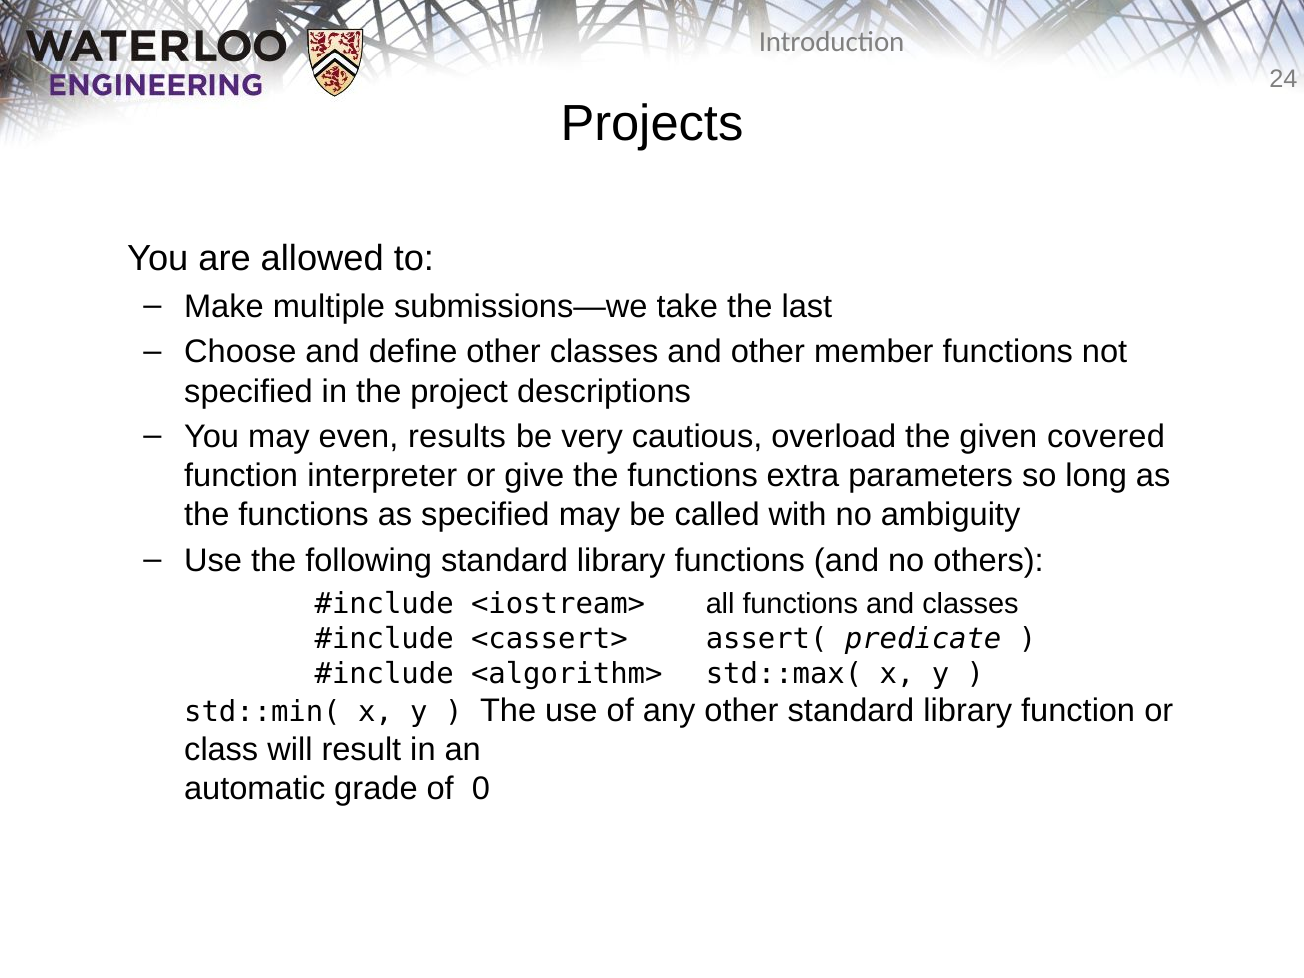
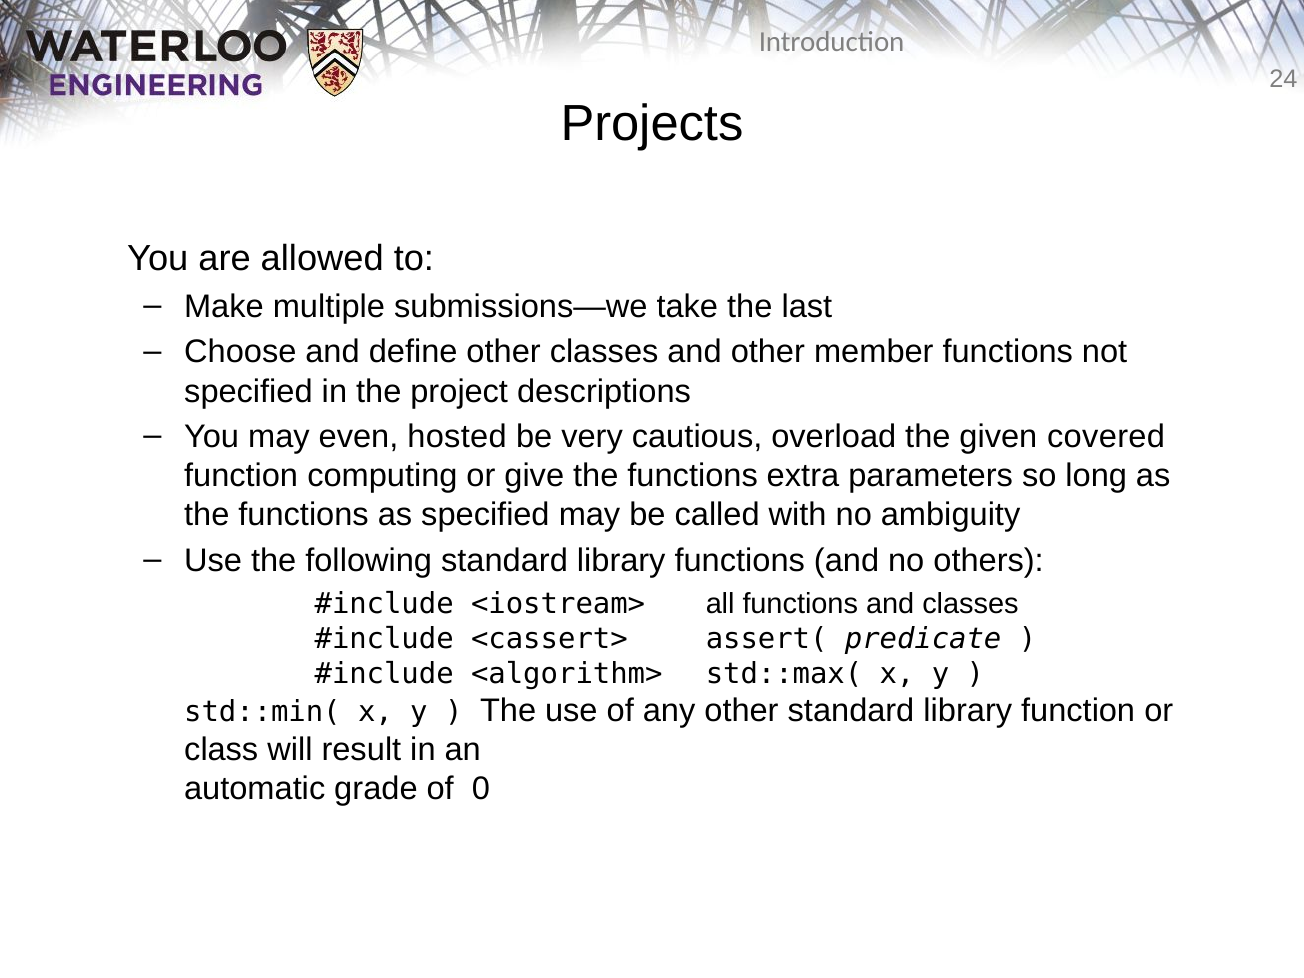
results: results -> hosted (457, 437)
interpreter: interpreter -> computing (382, 476)
